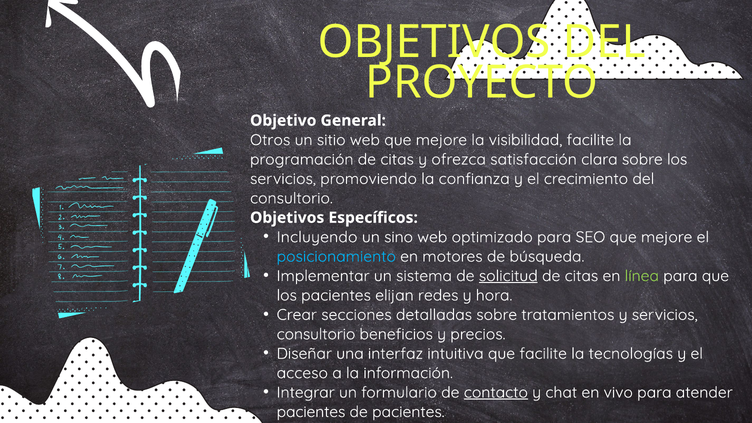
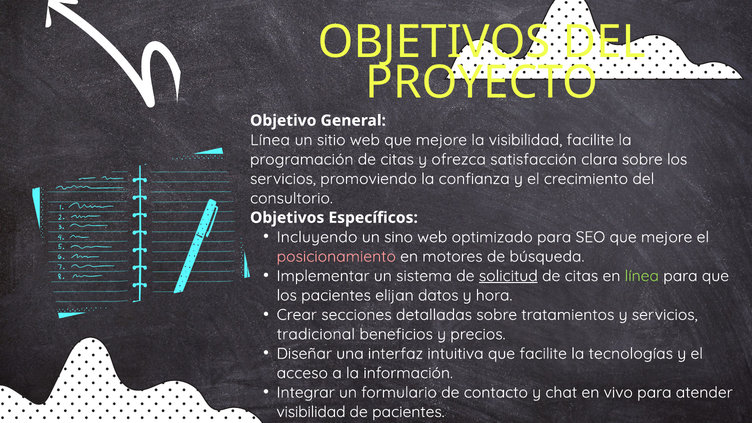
Otros: Otros -> Línea (270, 140)
posicionamiento colour: light blue -> pink (336, 257)
redes: redes -> datos (438, 295)
consultorio: consultorio -> tradicional (316, 334)
contacto underline: present -> none (496, 392)
pacientes: pacientes -> visibilidad (311, 412)
